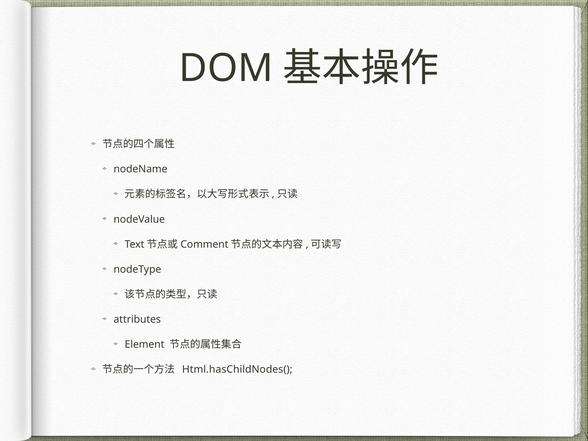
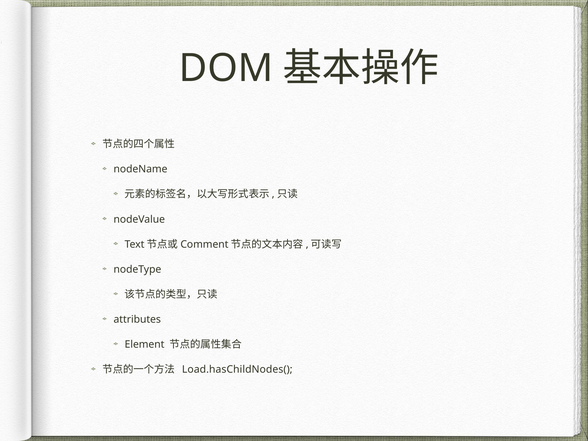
Html.hasChildNodes(: Html.hasChildNodes( -> Load.hasChildNodes( (237, 369)
